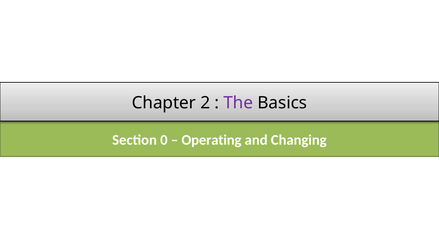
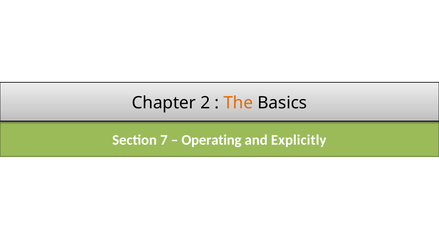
The colour: purple -> orange (238, 103)
0: 0 -> 7 (164, 140)
Changing: Changing -> Explicitly (299, 140)
